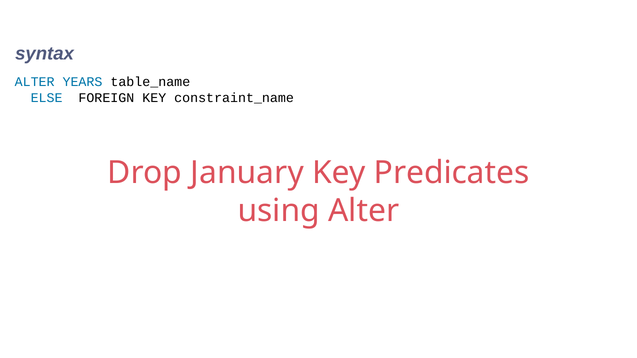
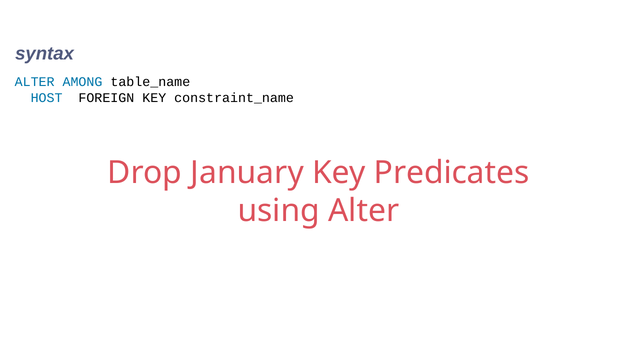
YEARS: YEARS -> AMONG (82, 82)
ELSE: ELSE -> HOST (47, 98)
